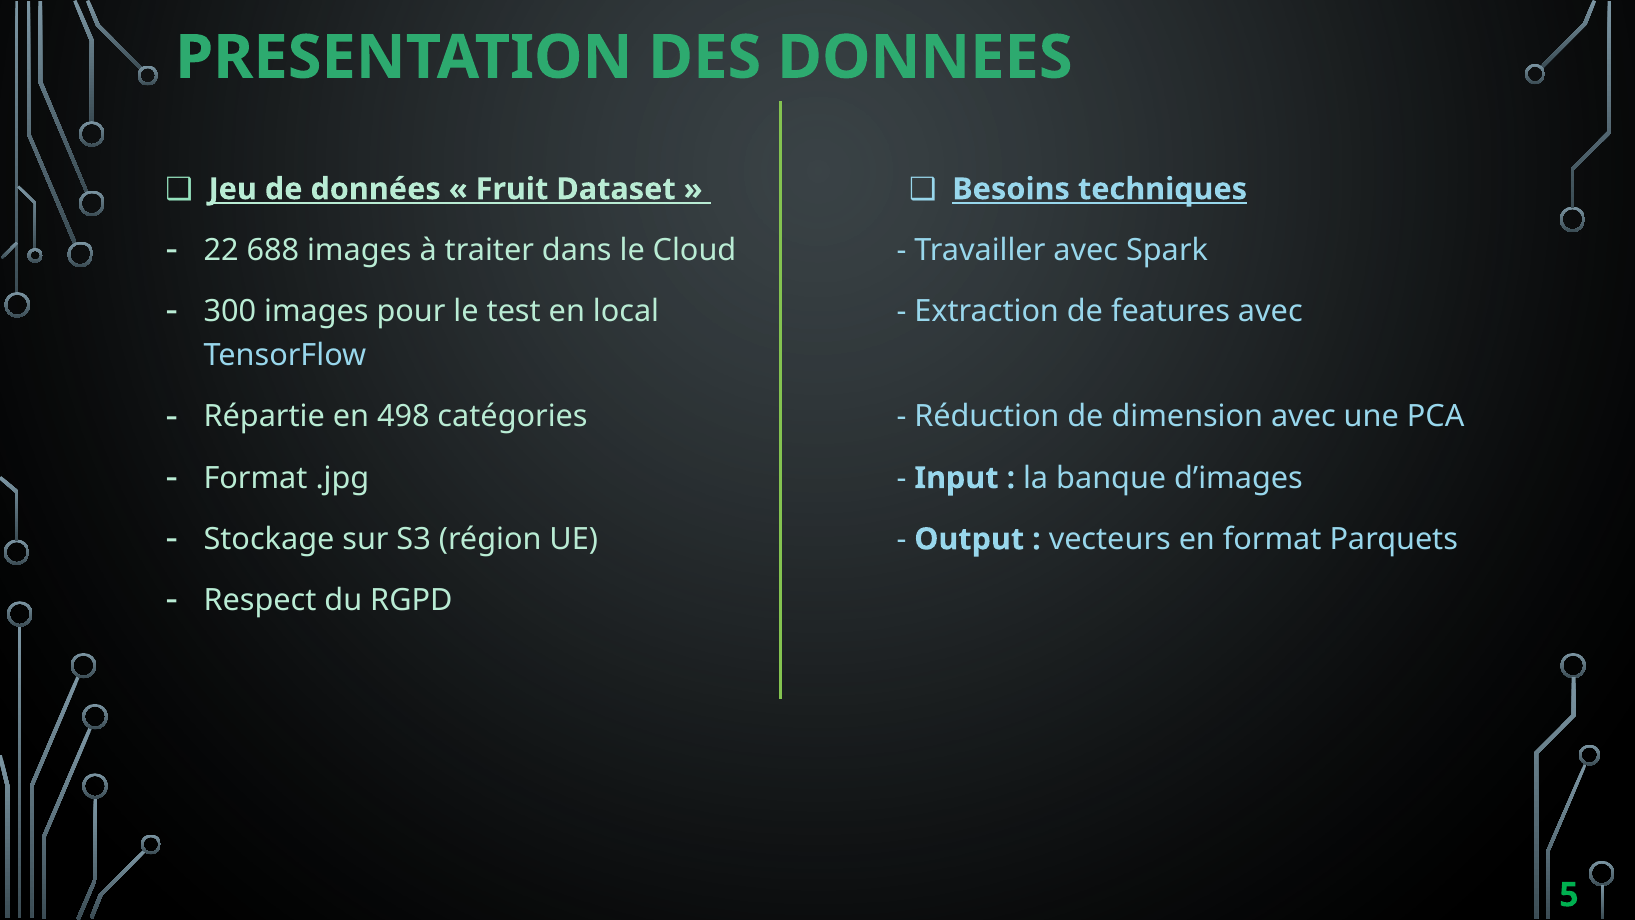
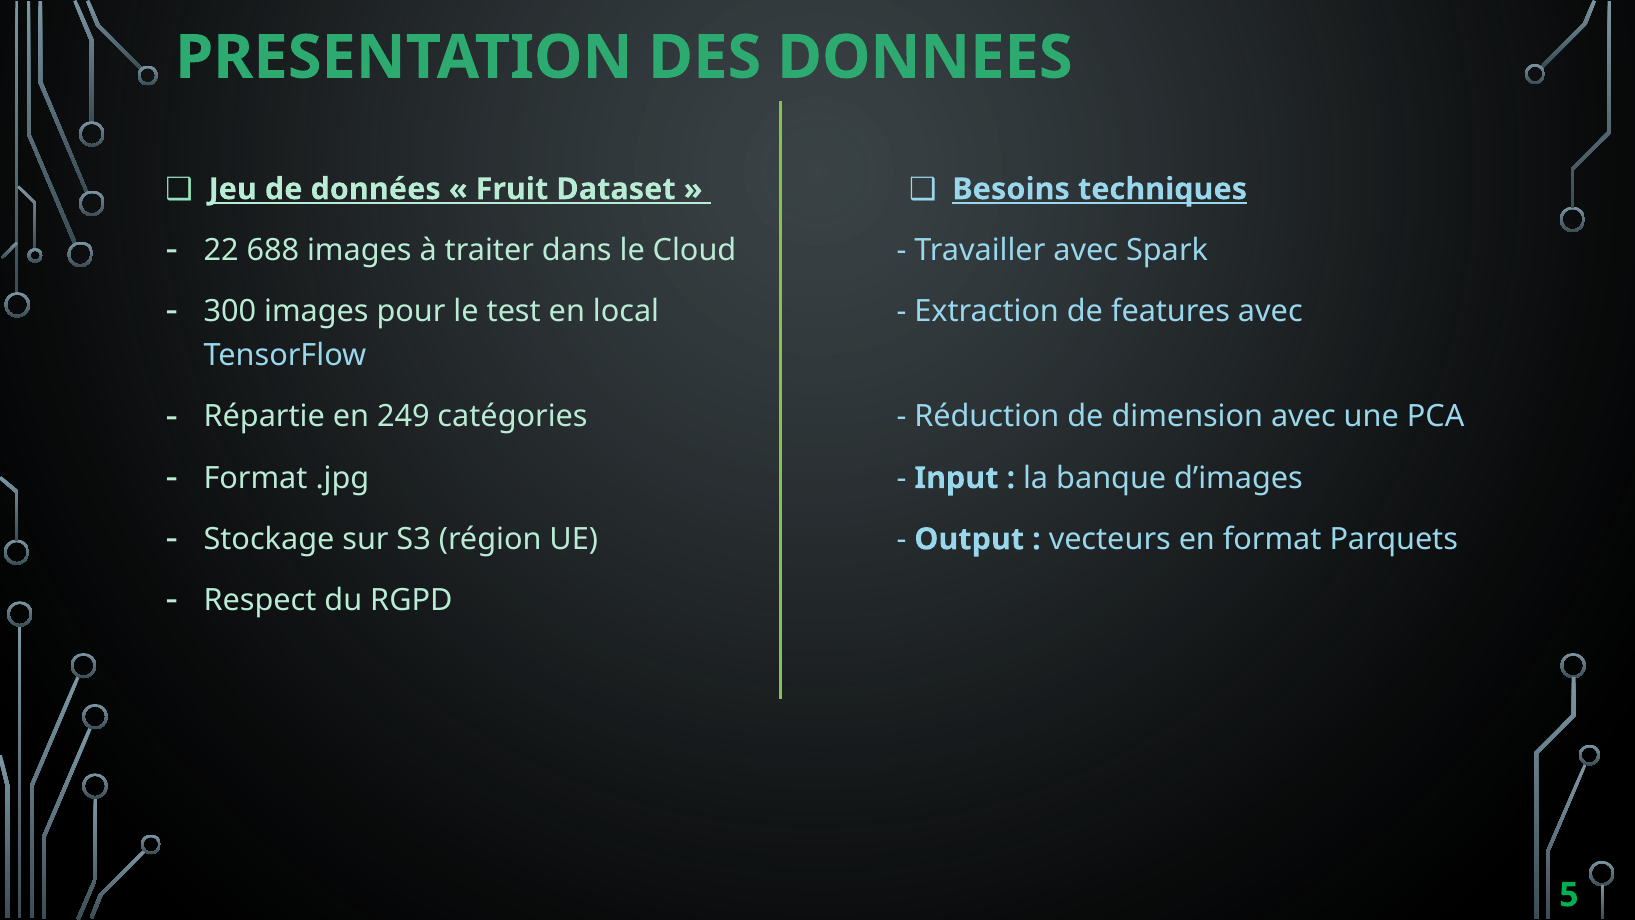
498: 498 -> 249 (403, 417)
